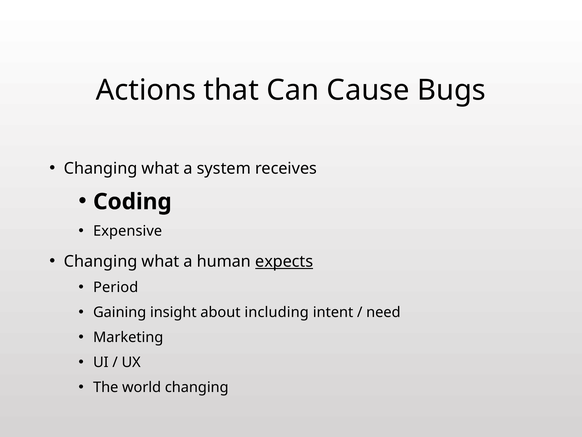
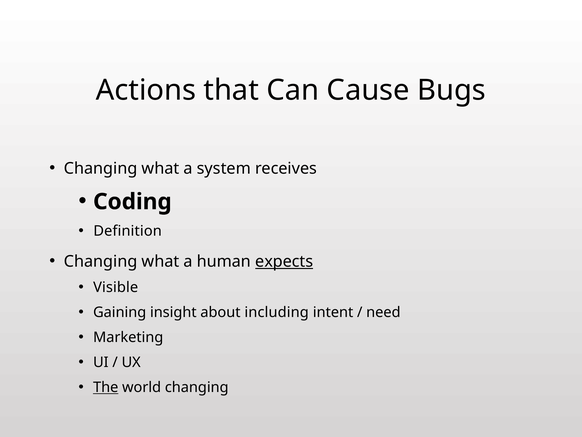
Expensive: Expensive -> Definition (128, 231)
Period: Period -> Visible (116, 287)
The underline: none -> present (106, 387)
